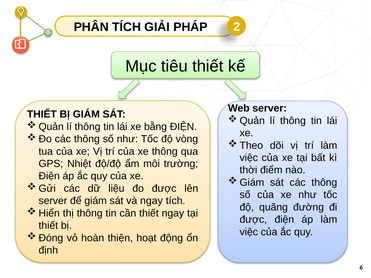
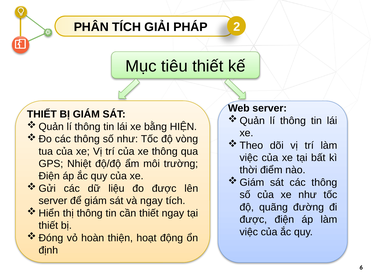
bằng ĐIỆN: ĐIỆN -> HIỆN (183, 127)
